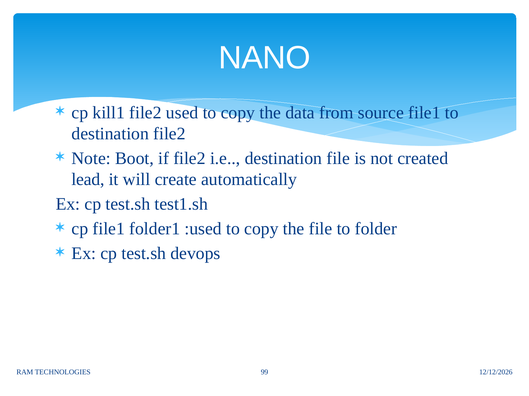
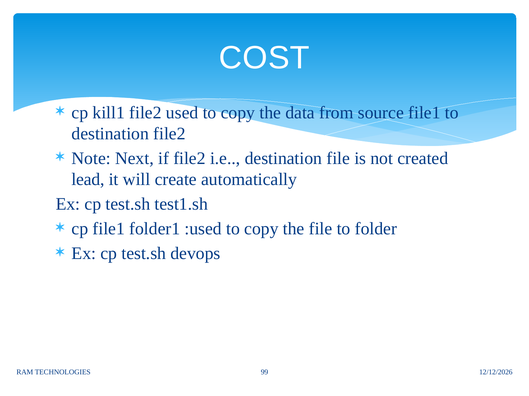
NANO: NANO -> COST (264, 58)
Boot: Boot -> Next (134, 159)
